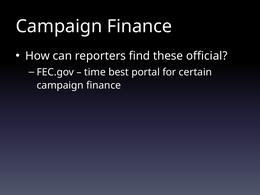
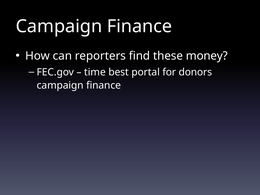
official: official -> money (207, 56)
certain: certain -> donors (195, 72)
